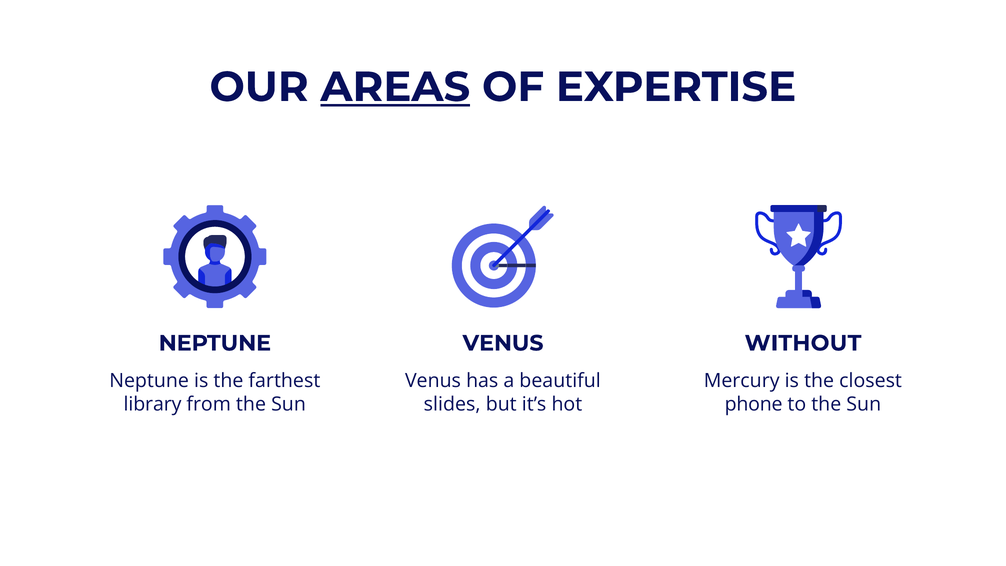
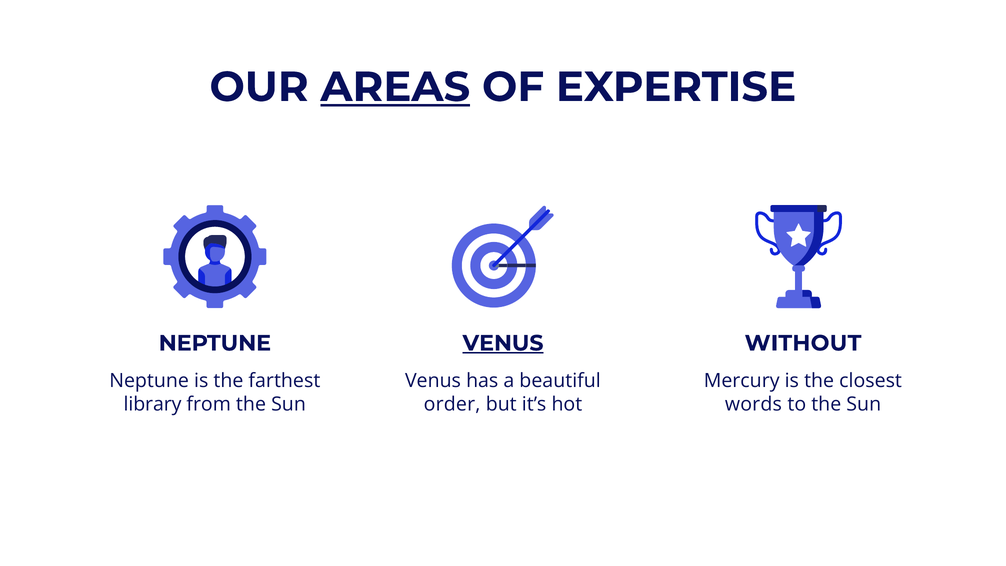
VENUS underline: none -> present (503, 343)
slides: slides -> order (452, 404)
phone: phone -> words (753, 404)
